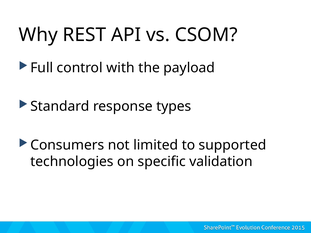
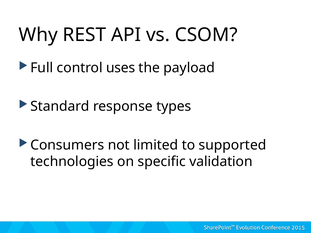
with: with -> uses (121, 68)
